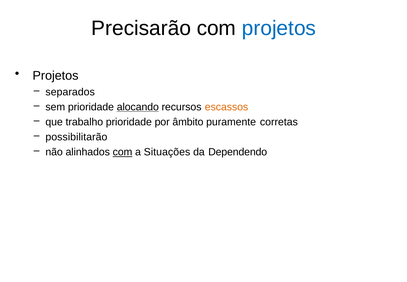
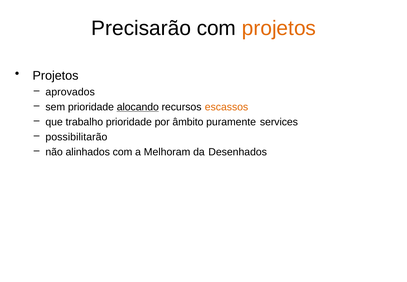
projetos colour: blue -> orange (279, 28)
separados: separados -> aprovados (70, 92)
corretas: corretas -> services (279, 122)
com underline: present -> none (123, 152)
Situações: Situações -> Melhoram (167, 152)
Dependendo: Dependendo -> Desenhados (238, 152)
